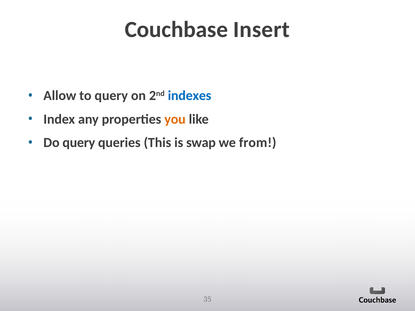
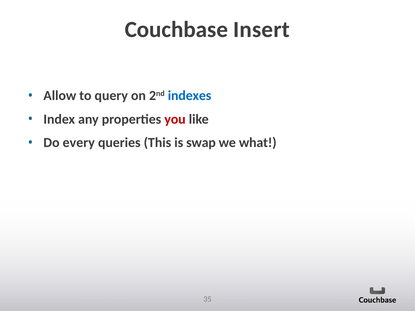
you colour: orange -> red (175, 119)
Do query: query -> every (79, 143)
from: from -> what (258, 143)
